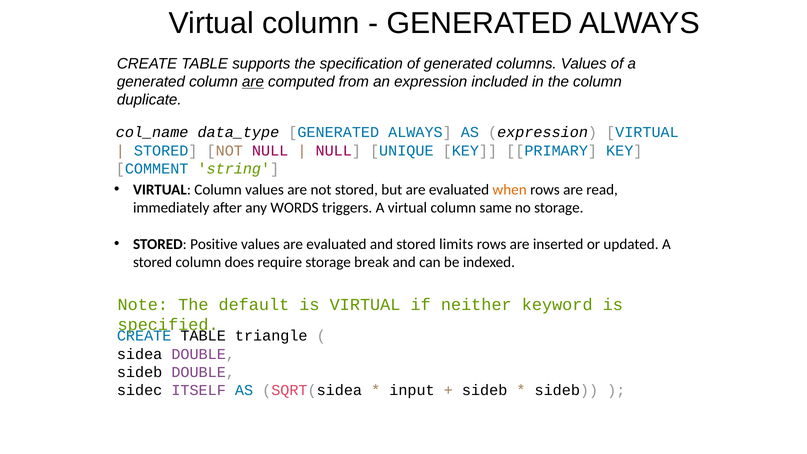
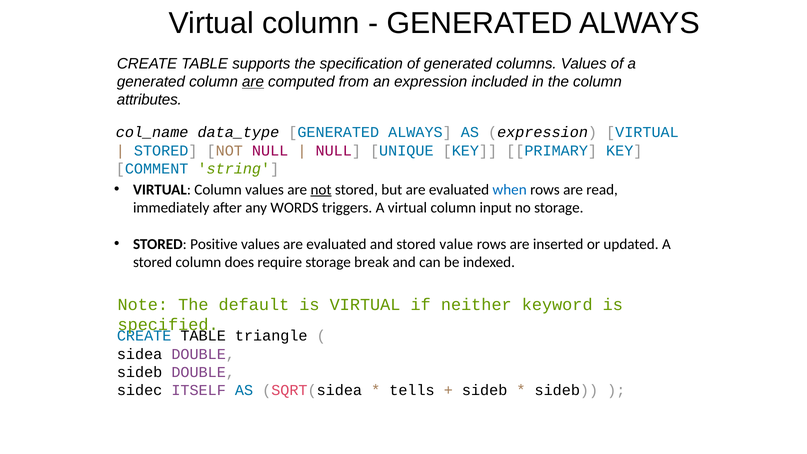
duplicate: duplicate -> attributes (149, 100)
not underline: none -> present (321, 190)
when colour: orange -> blue (510, 190)
same: same -> input (496, 208)
limits: limits -> value (456, 244)
input: input -> tells (412, 390)
